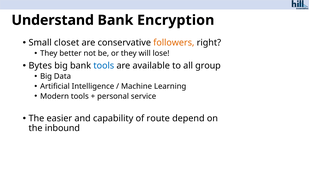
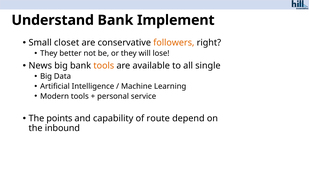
Encryption: Encryption -> Implement (176, 20)
Bytes: Bytes -> News (40, 66)
tools colour: blue -> orange (104, 66)
group: group -> single (208, 66)
easier: easier -> points (59, 118)
